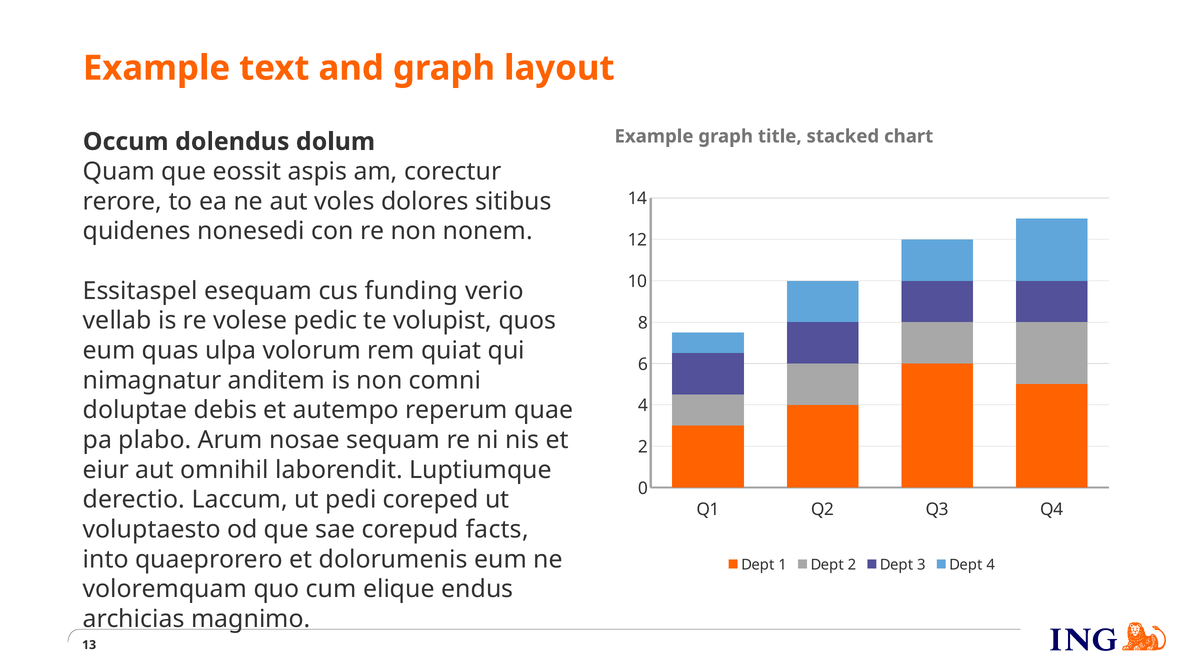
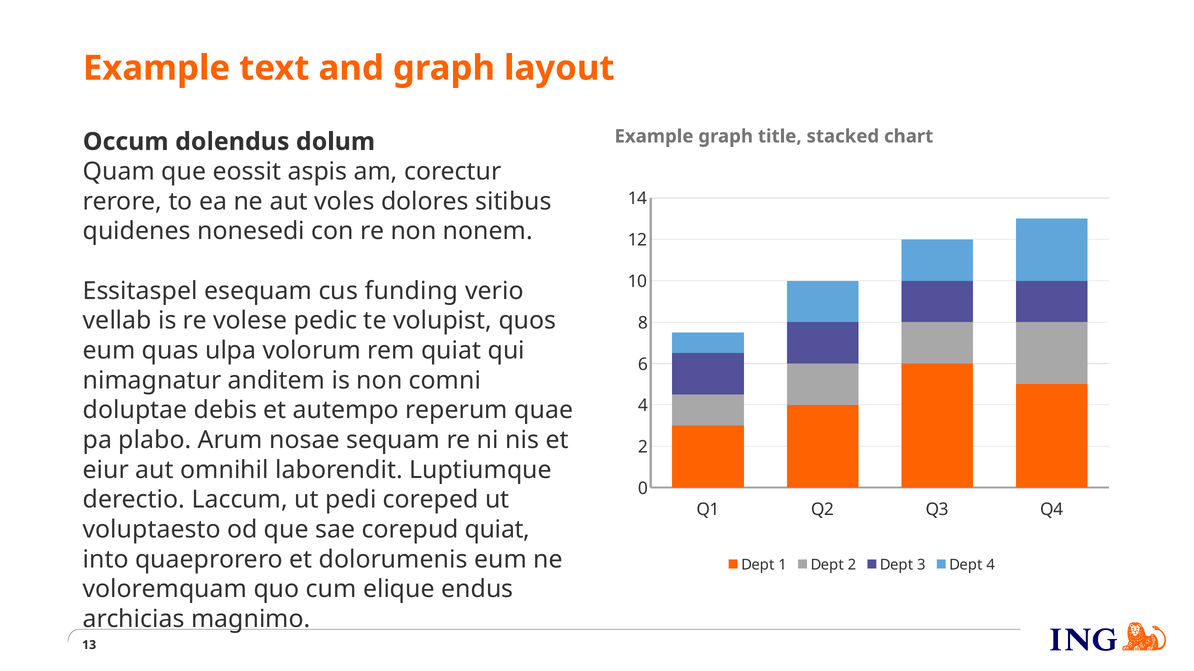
corepud facts: facts -> quiat (497, 530)
